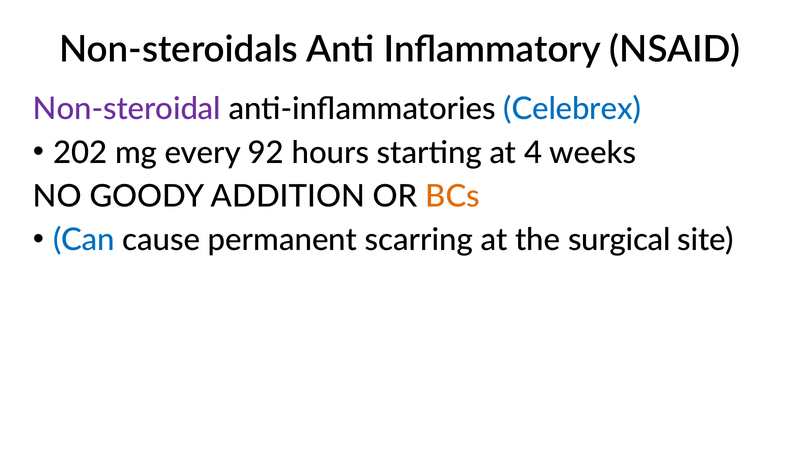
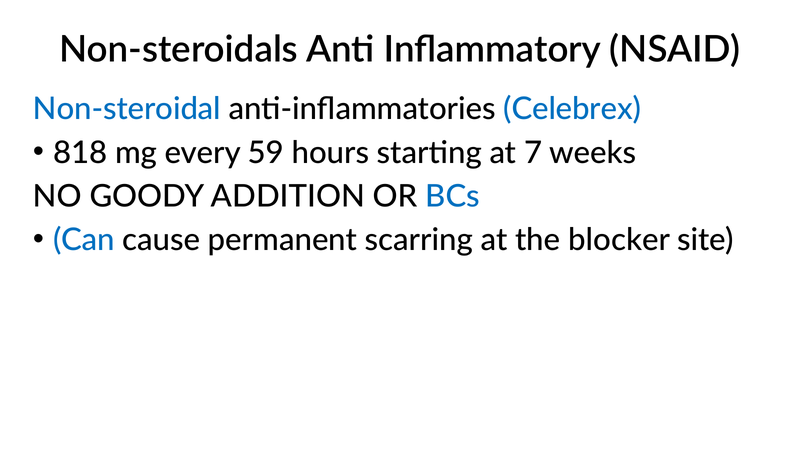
Non-steroidal colour: purple -> blue (127, 109)
202: 202 -> 818 (80, 153)
92: 92 -> 59 (266, 153)
4: 4 -> 7 (533, 153)
BCs colour: orange -> blue (453, 197)
surgical: surgical -> blocker (619, 240)
